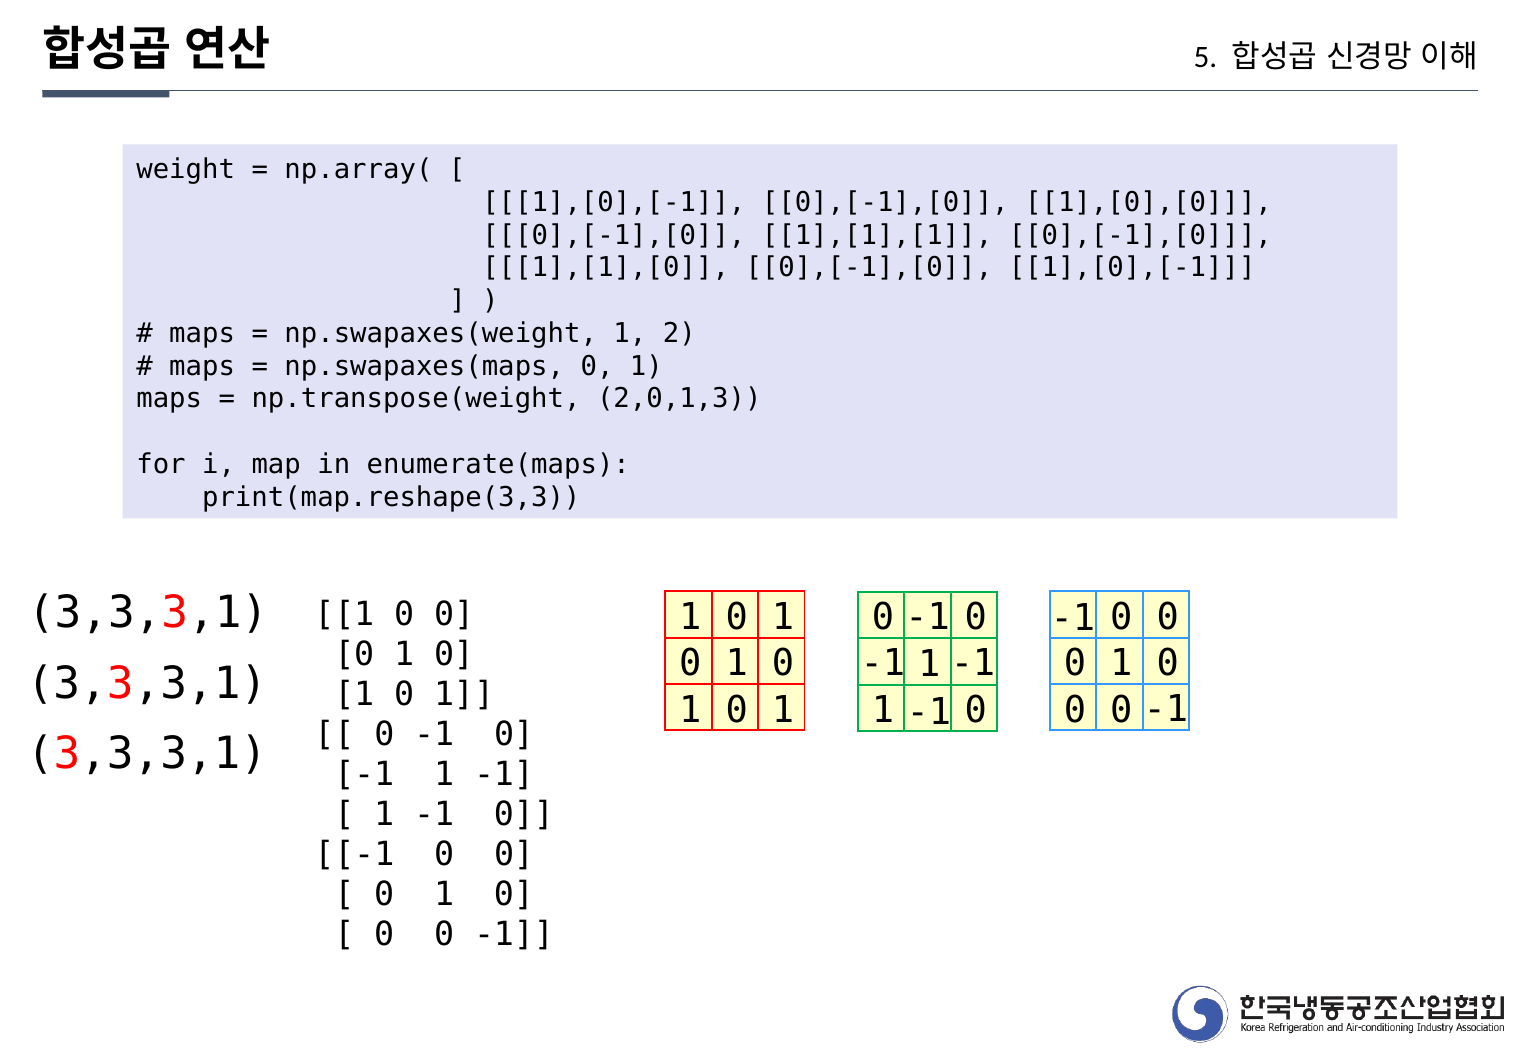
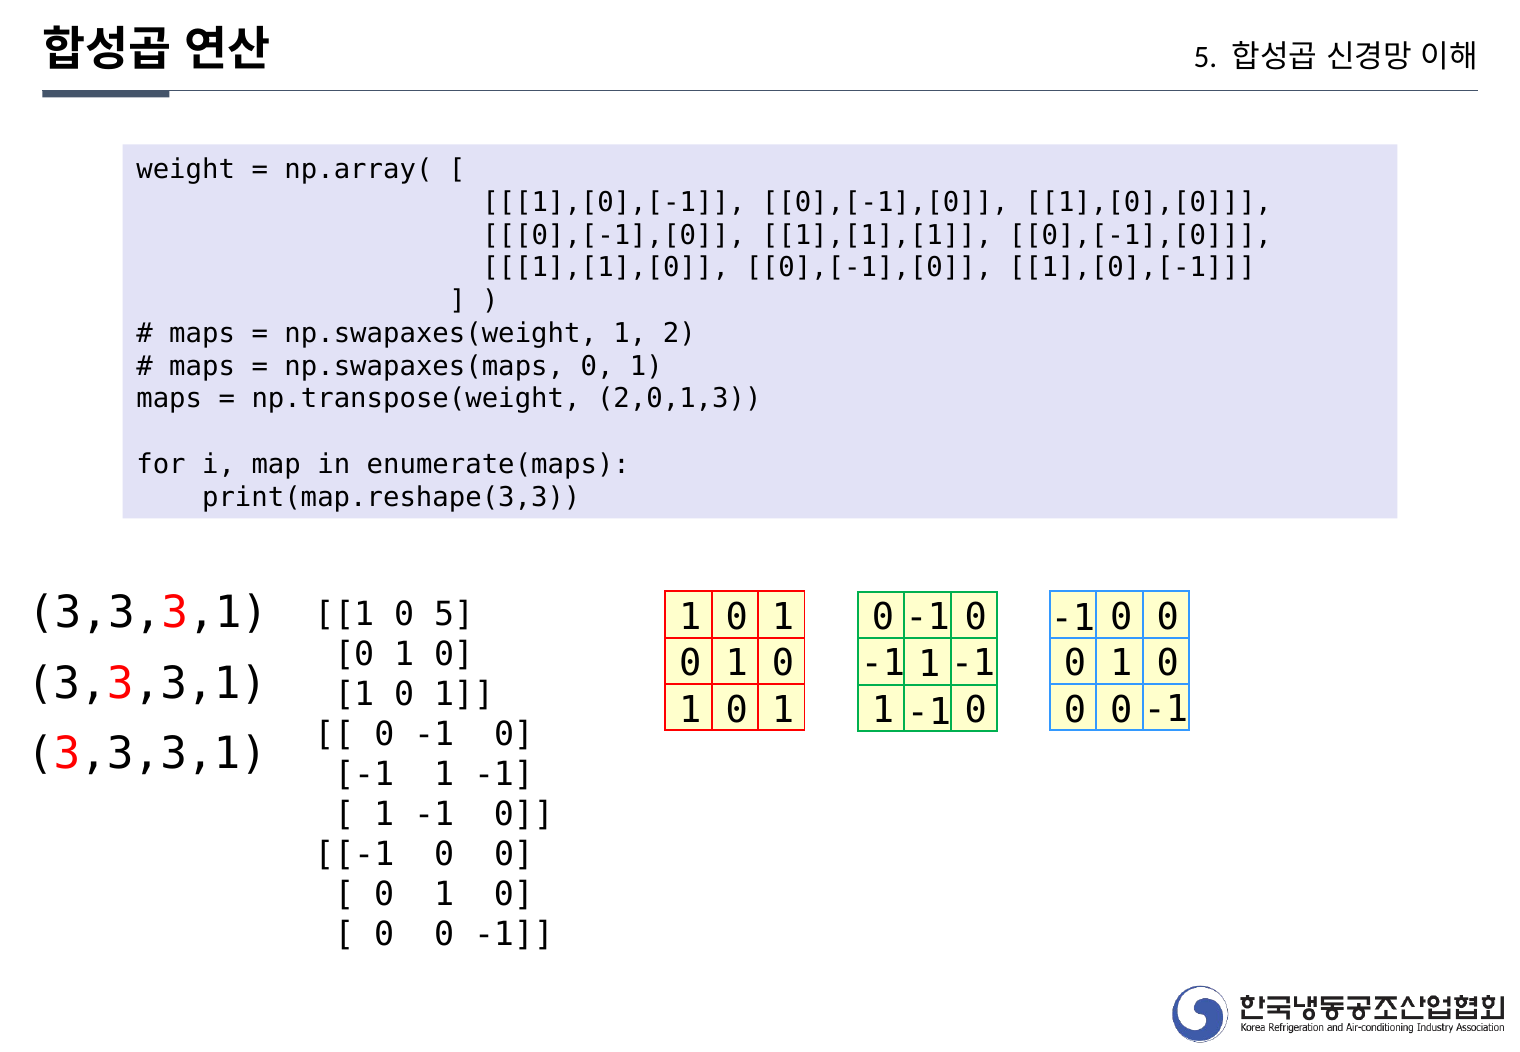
0: 0 -> 5 (454, 615)
